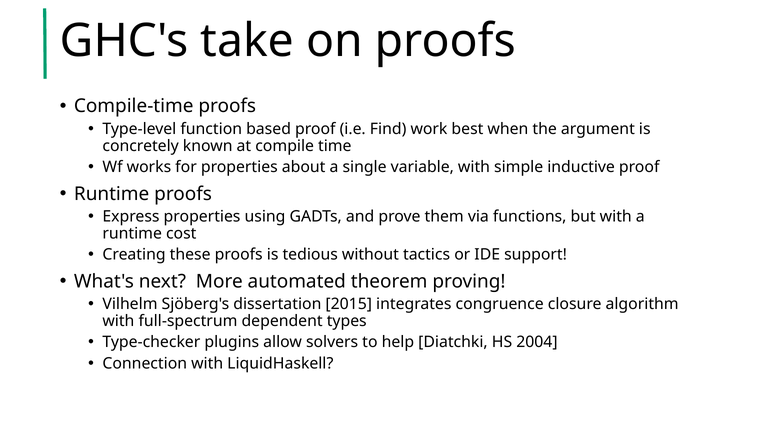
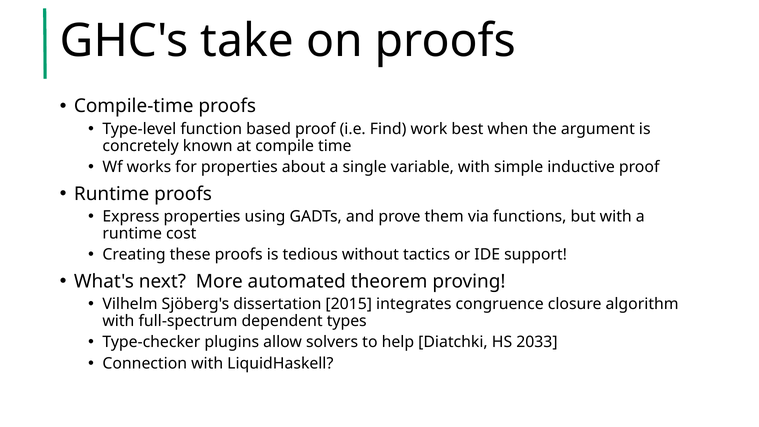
2004: 2004 -> 2033 (537, 342)
